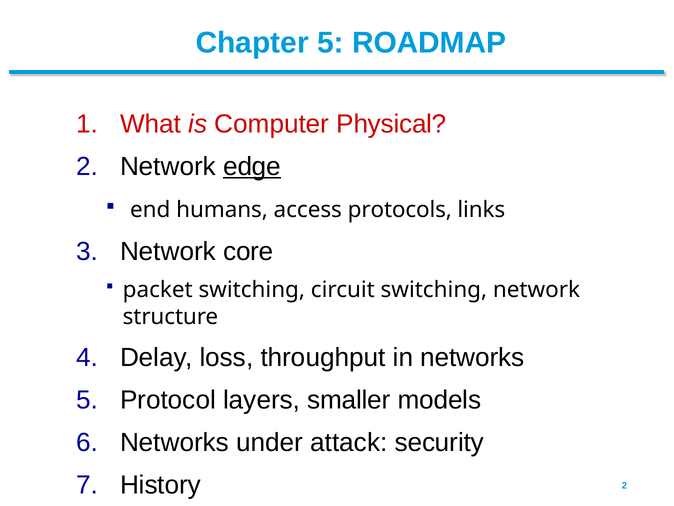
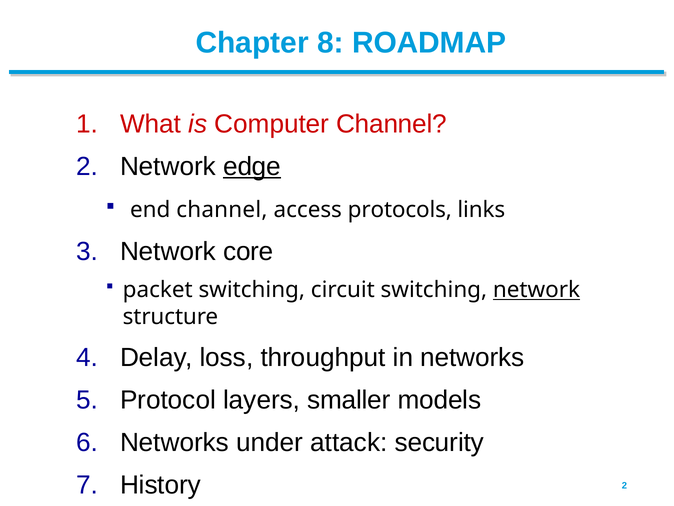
Chapter 5: 5 -> 8 (330, 43)
Computer Physical: Physical -> Channel (391, 124)
end humans: humans -> channel (222, 210)
network underline: none -> present (537, 290)
